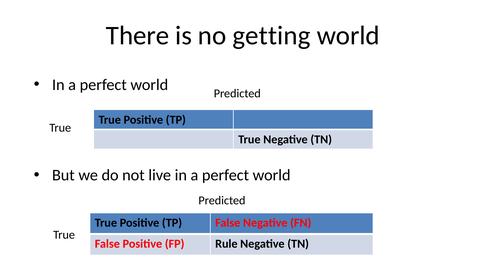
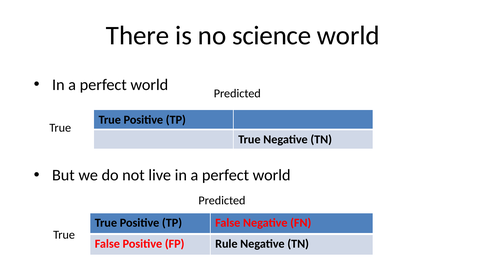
getting: getting -> science (272, 36)
